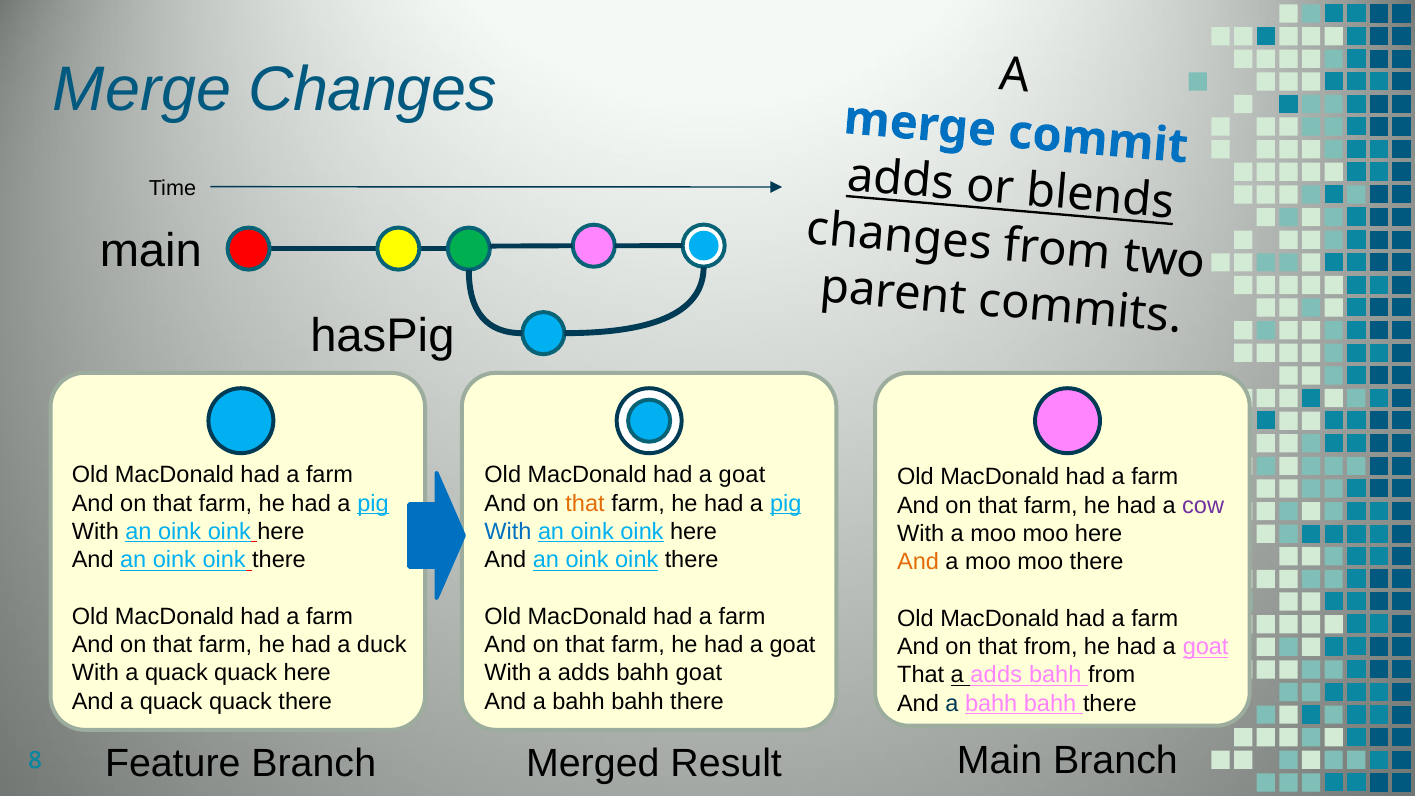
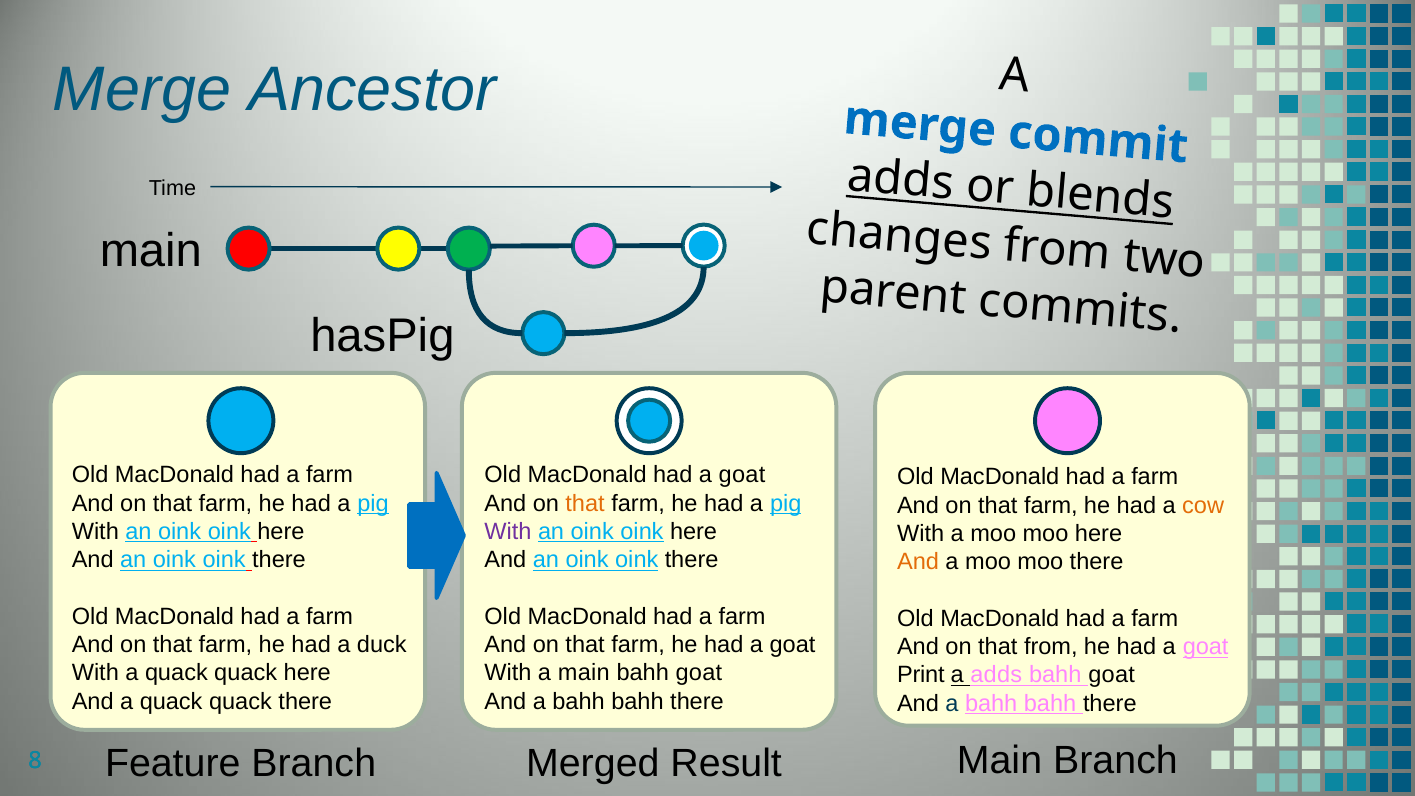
Merge Changes: Changes -> Ancestor (373, 90)
cow colour: purple -> orange (1203, 505)
With colour: blue -> purple (508, 532)
With a adds: adds -> main (584, 673)
That: That -> Print (921, 675)
from: from -> goat (1112, 675)
